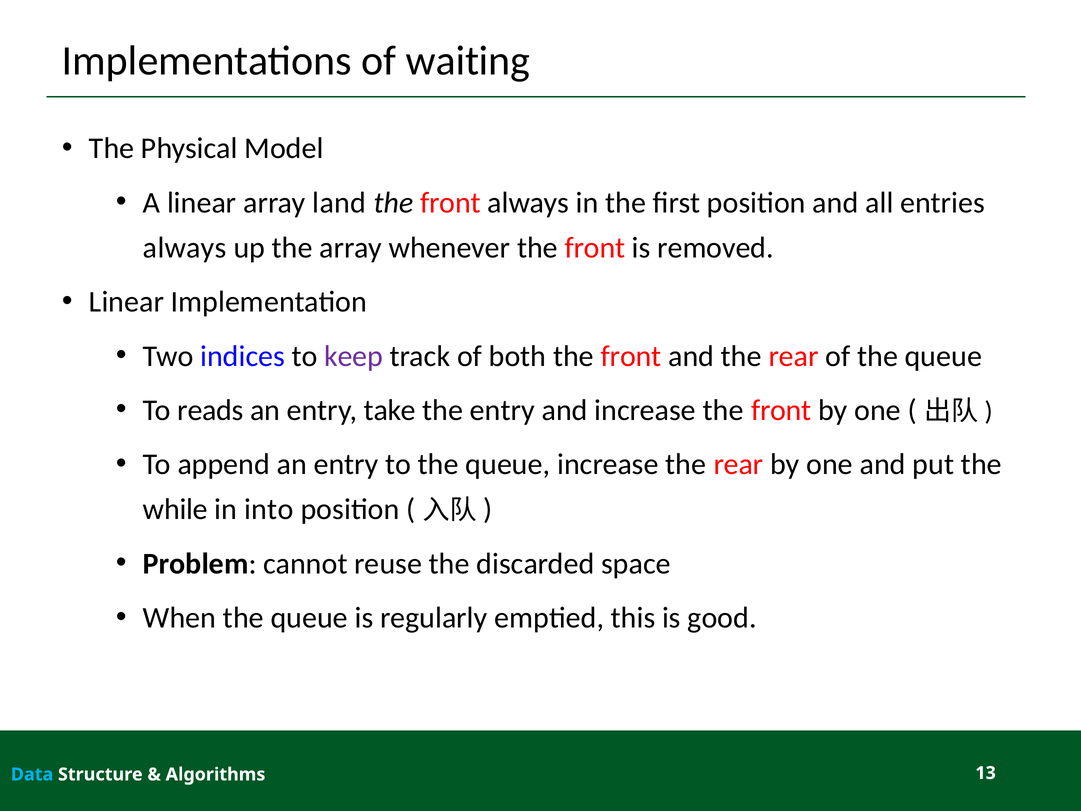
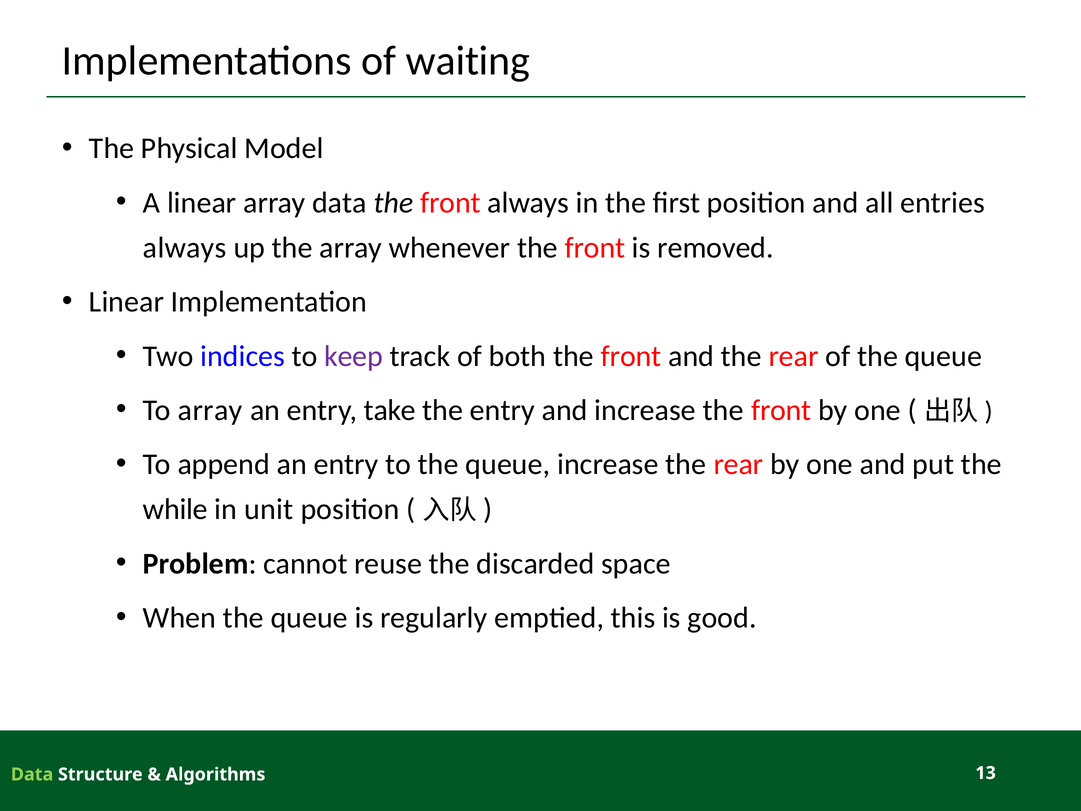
array land: land -> data (339, 203)
To reads: reads -> array (210, 410)
into: into -> unit (269, 509)
Data colour: light blue -> light green (32, 774)
